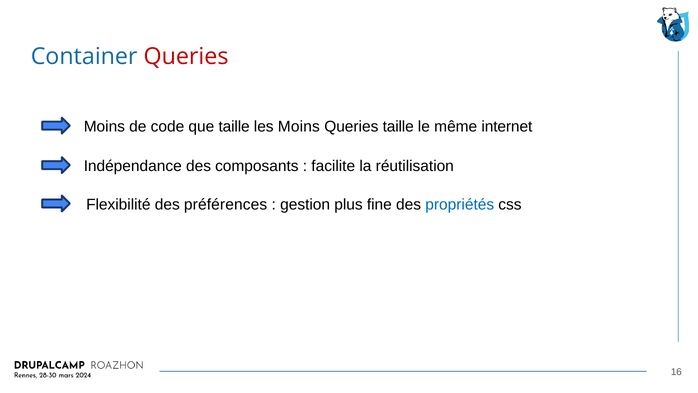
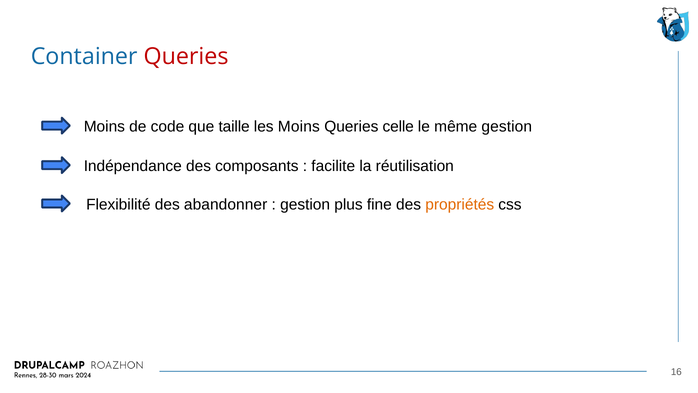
Queries taille: taille -> celle (398, 126)
même internet: internet -> gestion (507, 126)
préférences: préférences -> abandonner (226, 204)
propriétés colour: blue -> orange (460, 204)
